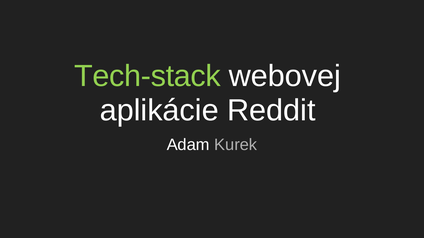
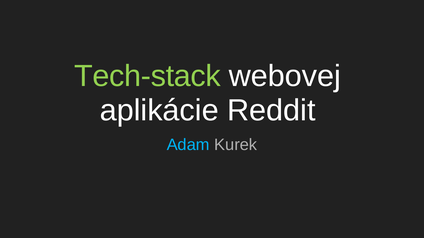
Adam colour: white -> light blue (188, 145)
